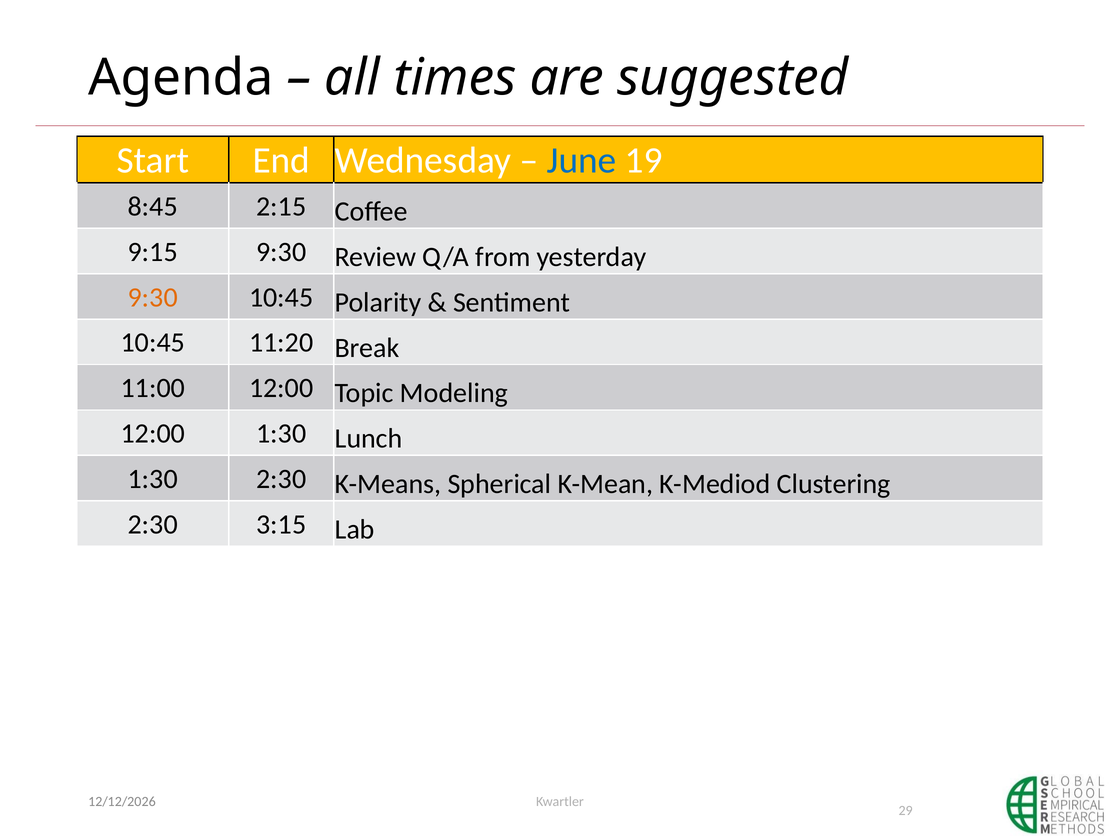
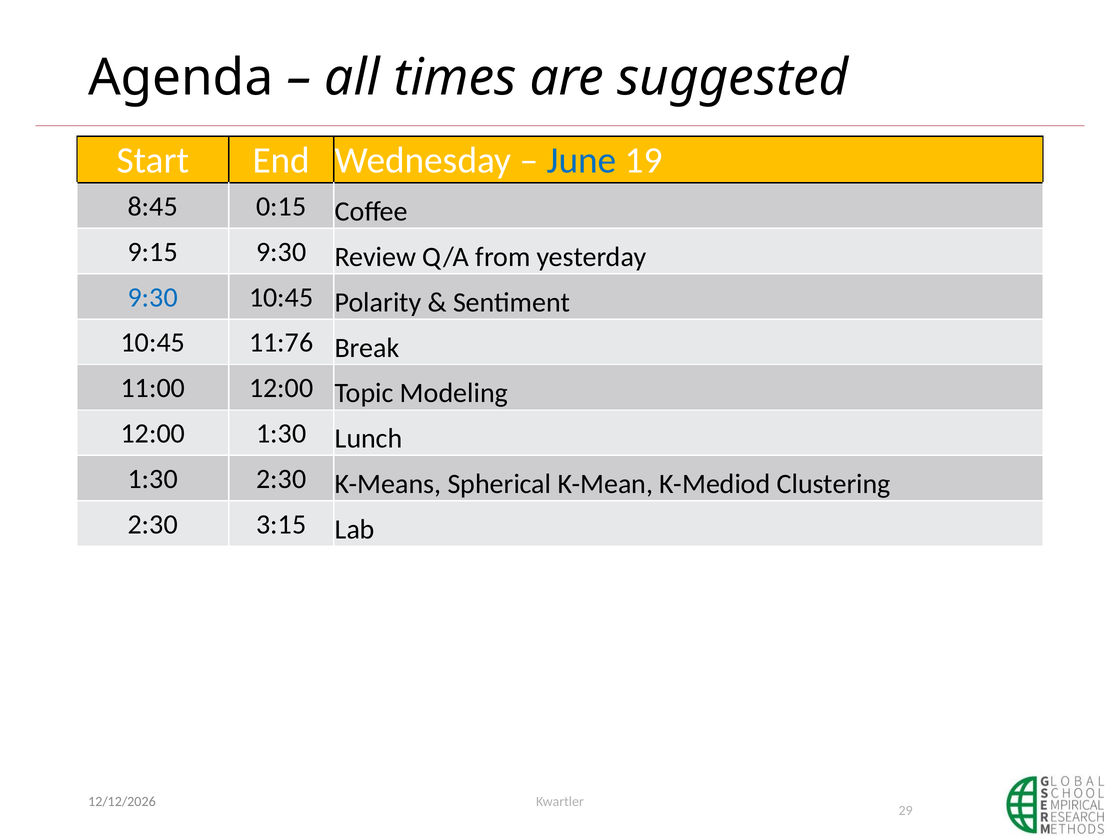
2:15: 2:15 -> 0:15 (281, 206)
9:30 colour: orange -> blue (153, 297)
11:20: 11:20 -> 11:76 (281, 343)
